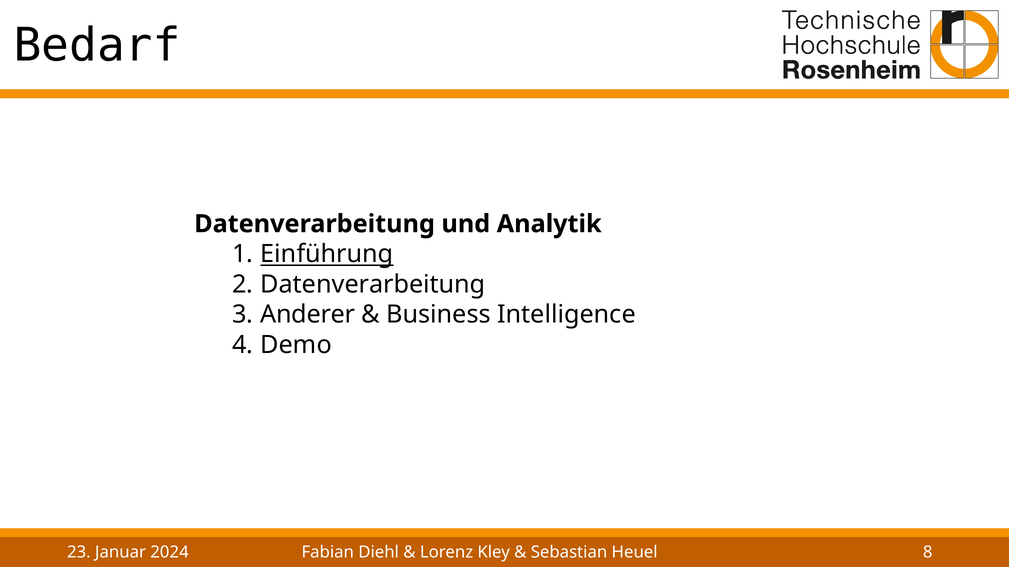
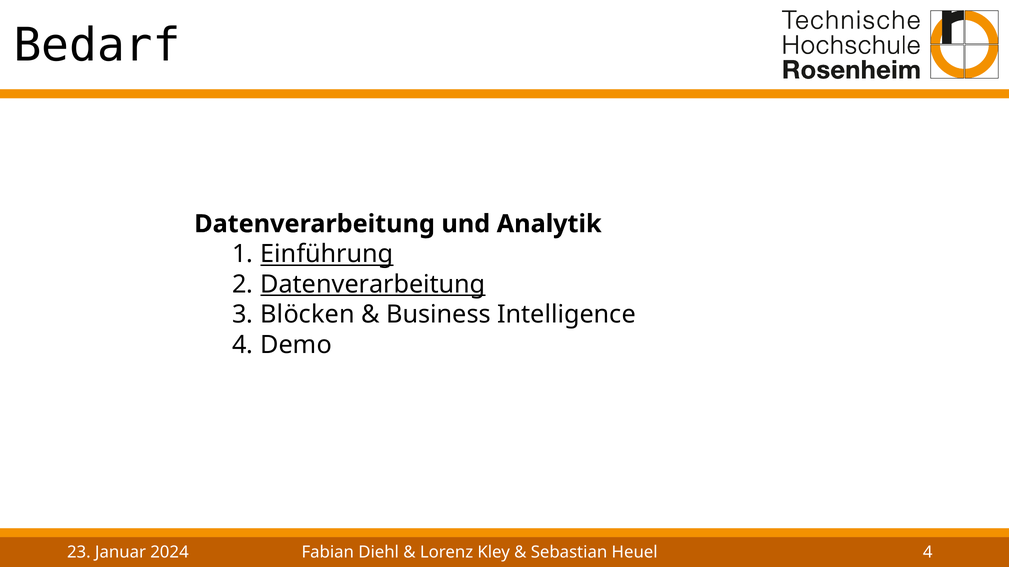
Datenverarbeitung underline: none -> present (373, 285)
Anderer: Anderer -> Blöcken (308, 315)
Heuel 8: 8 -> 4 (928, 553)
